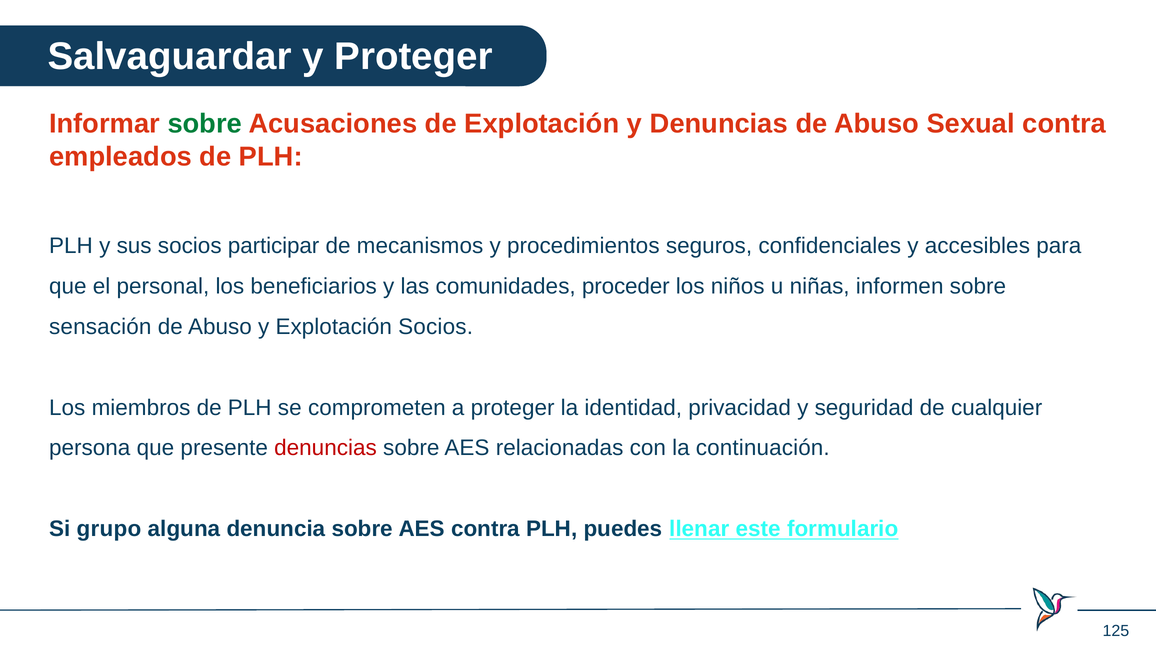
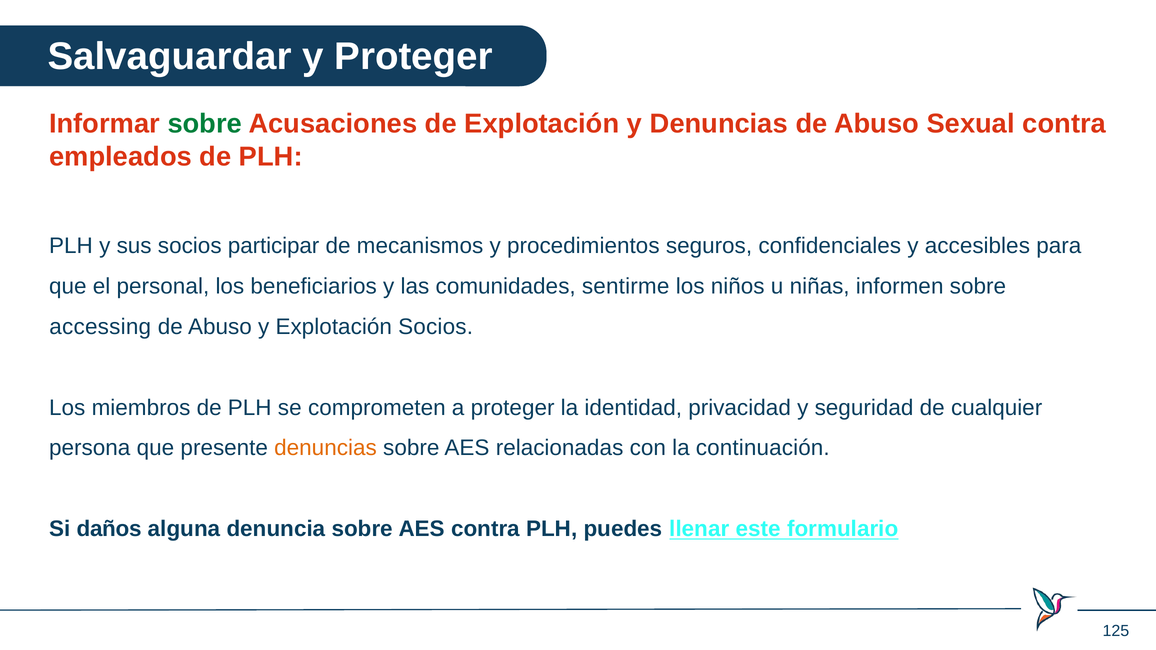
proceder: proceder -> sentirme (626, 286)
sensación: sensación -> accessing (100, 327)
denuncias colour: red -> orange (325, 448)
grupo: grupo -> daños (109, 529)
